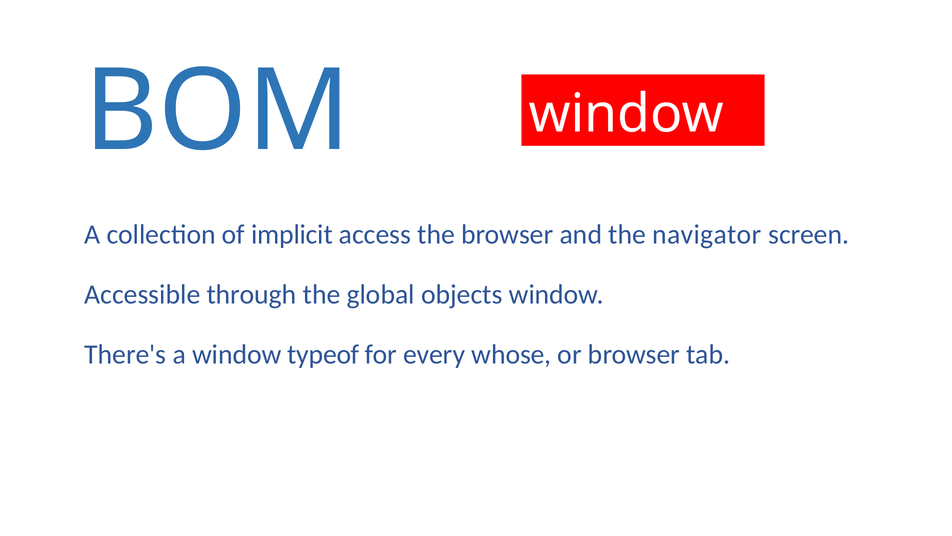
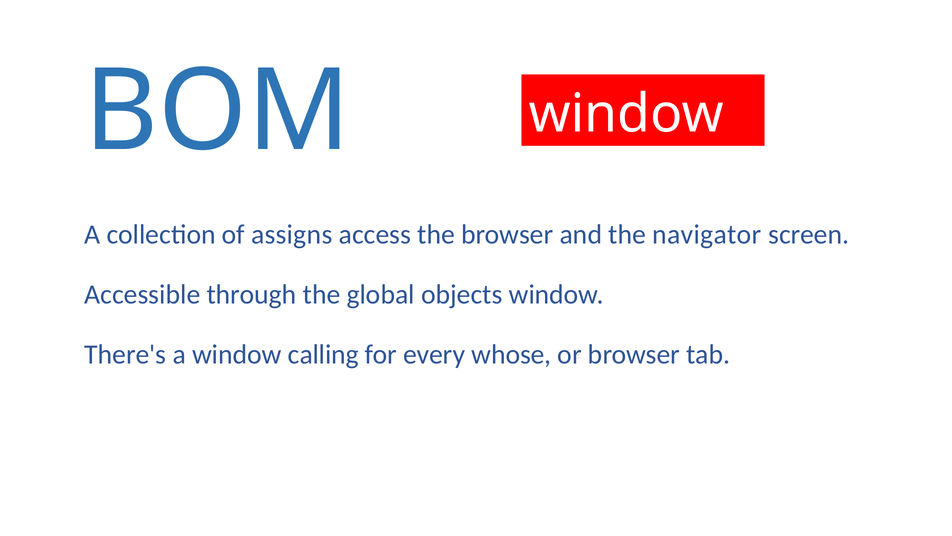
implicit: implicit -> assigns (292, 234)
typeof: typeof -> calling (323, 354)
